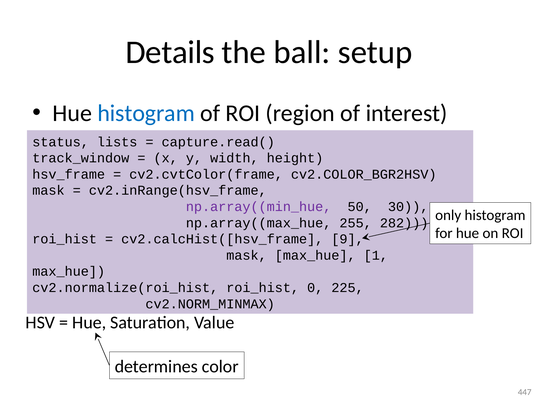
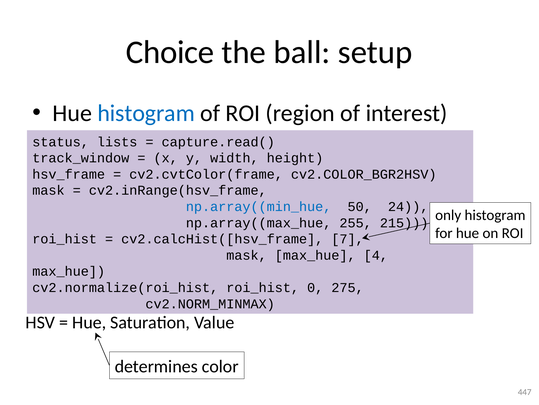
Details: Details -> Choice (170, 52)
np.array((min_hue colour: purple -> blue (259, 206)
30: 30 -> 24 (408, 206)
282: 282 -> 215 (404, 222)
9: 9 -> 7 (348, 239)
1: 1 -> 4 (376, 255)
225: 225 -> 275 (348, 287)
